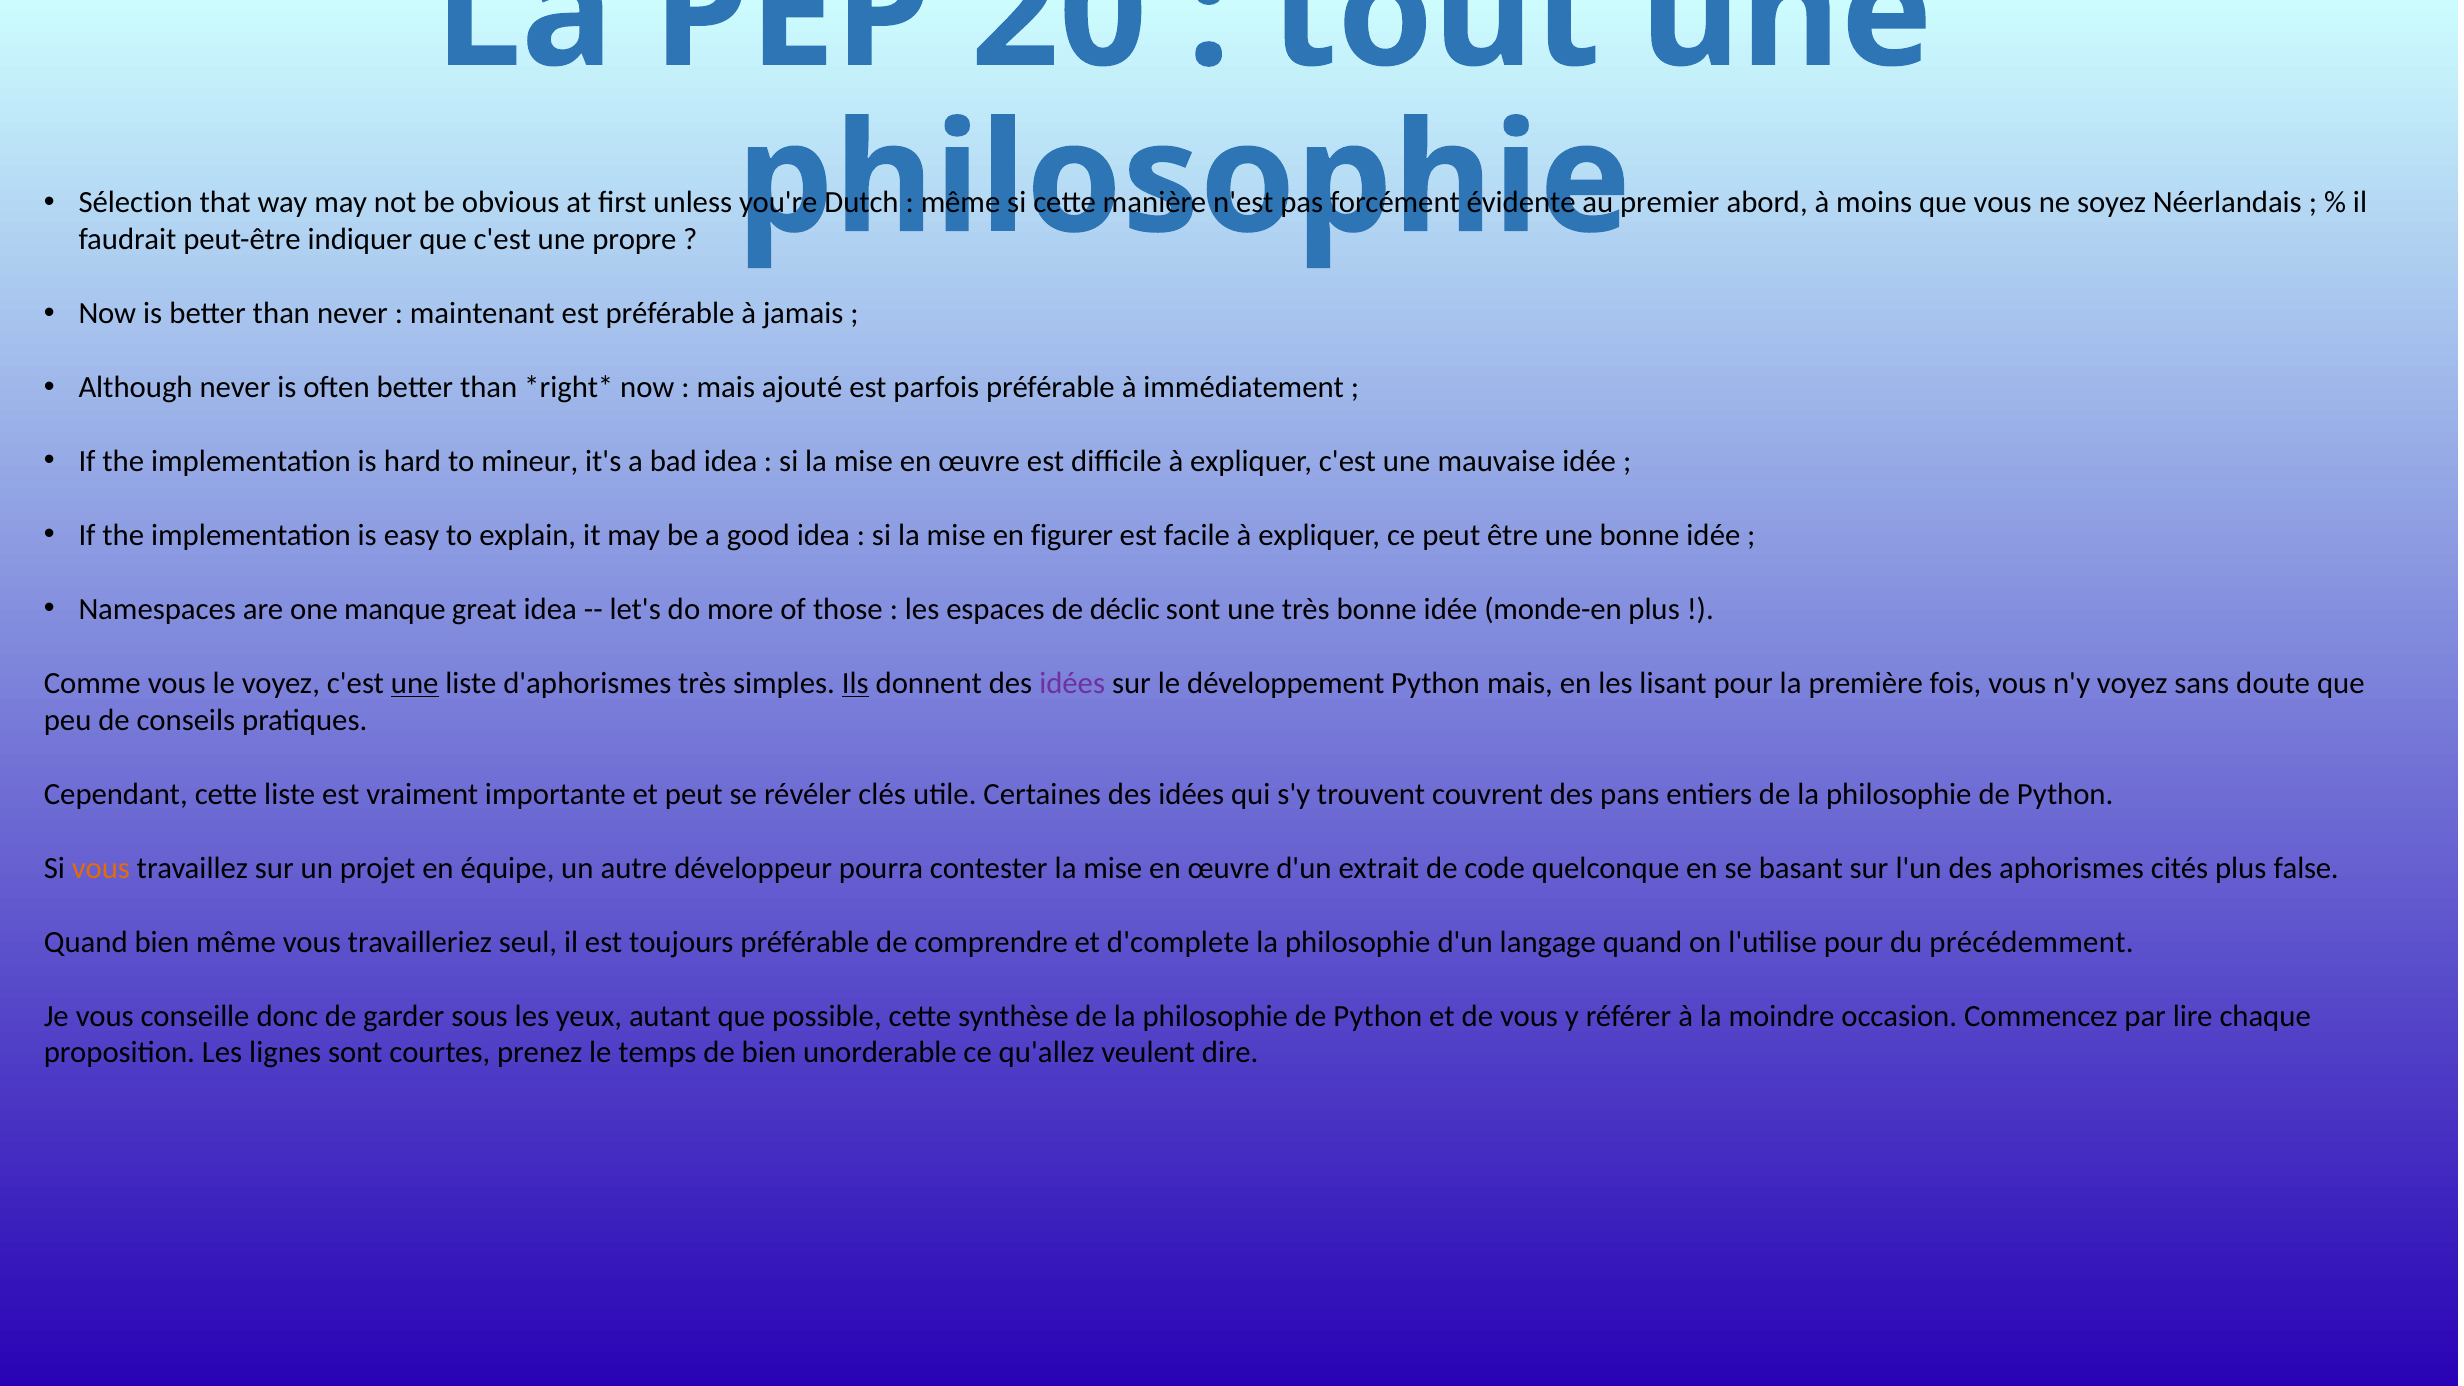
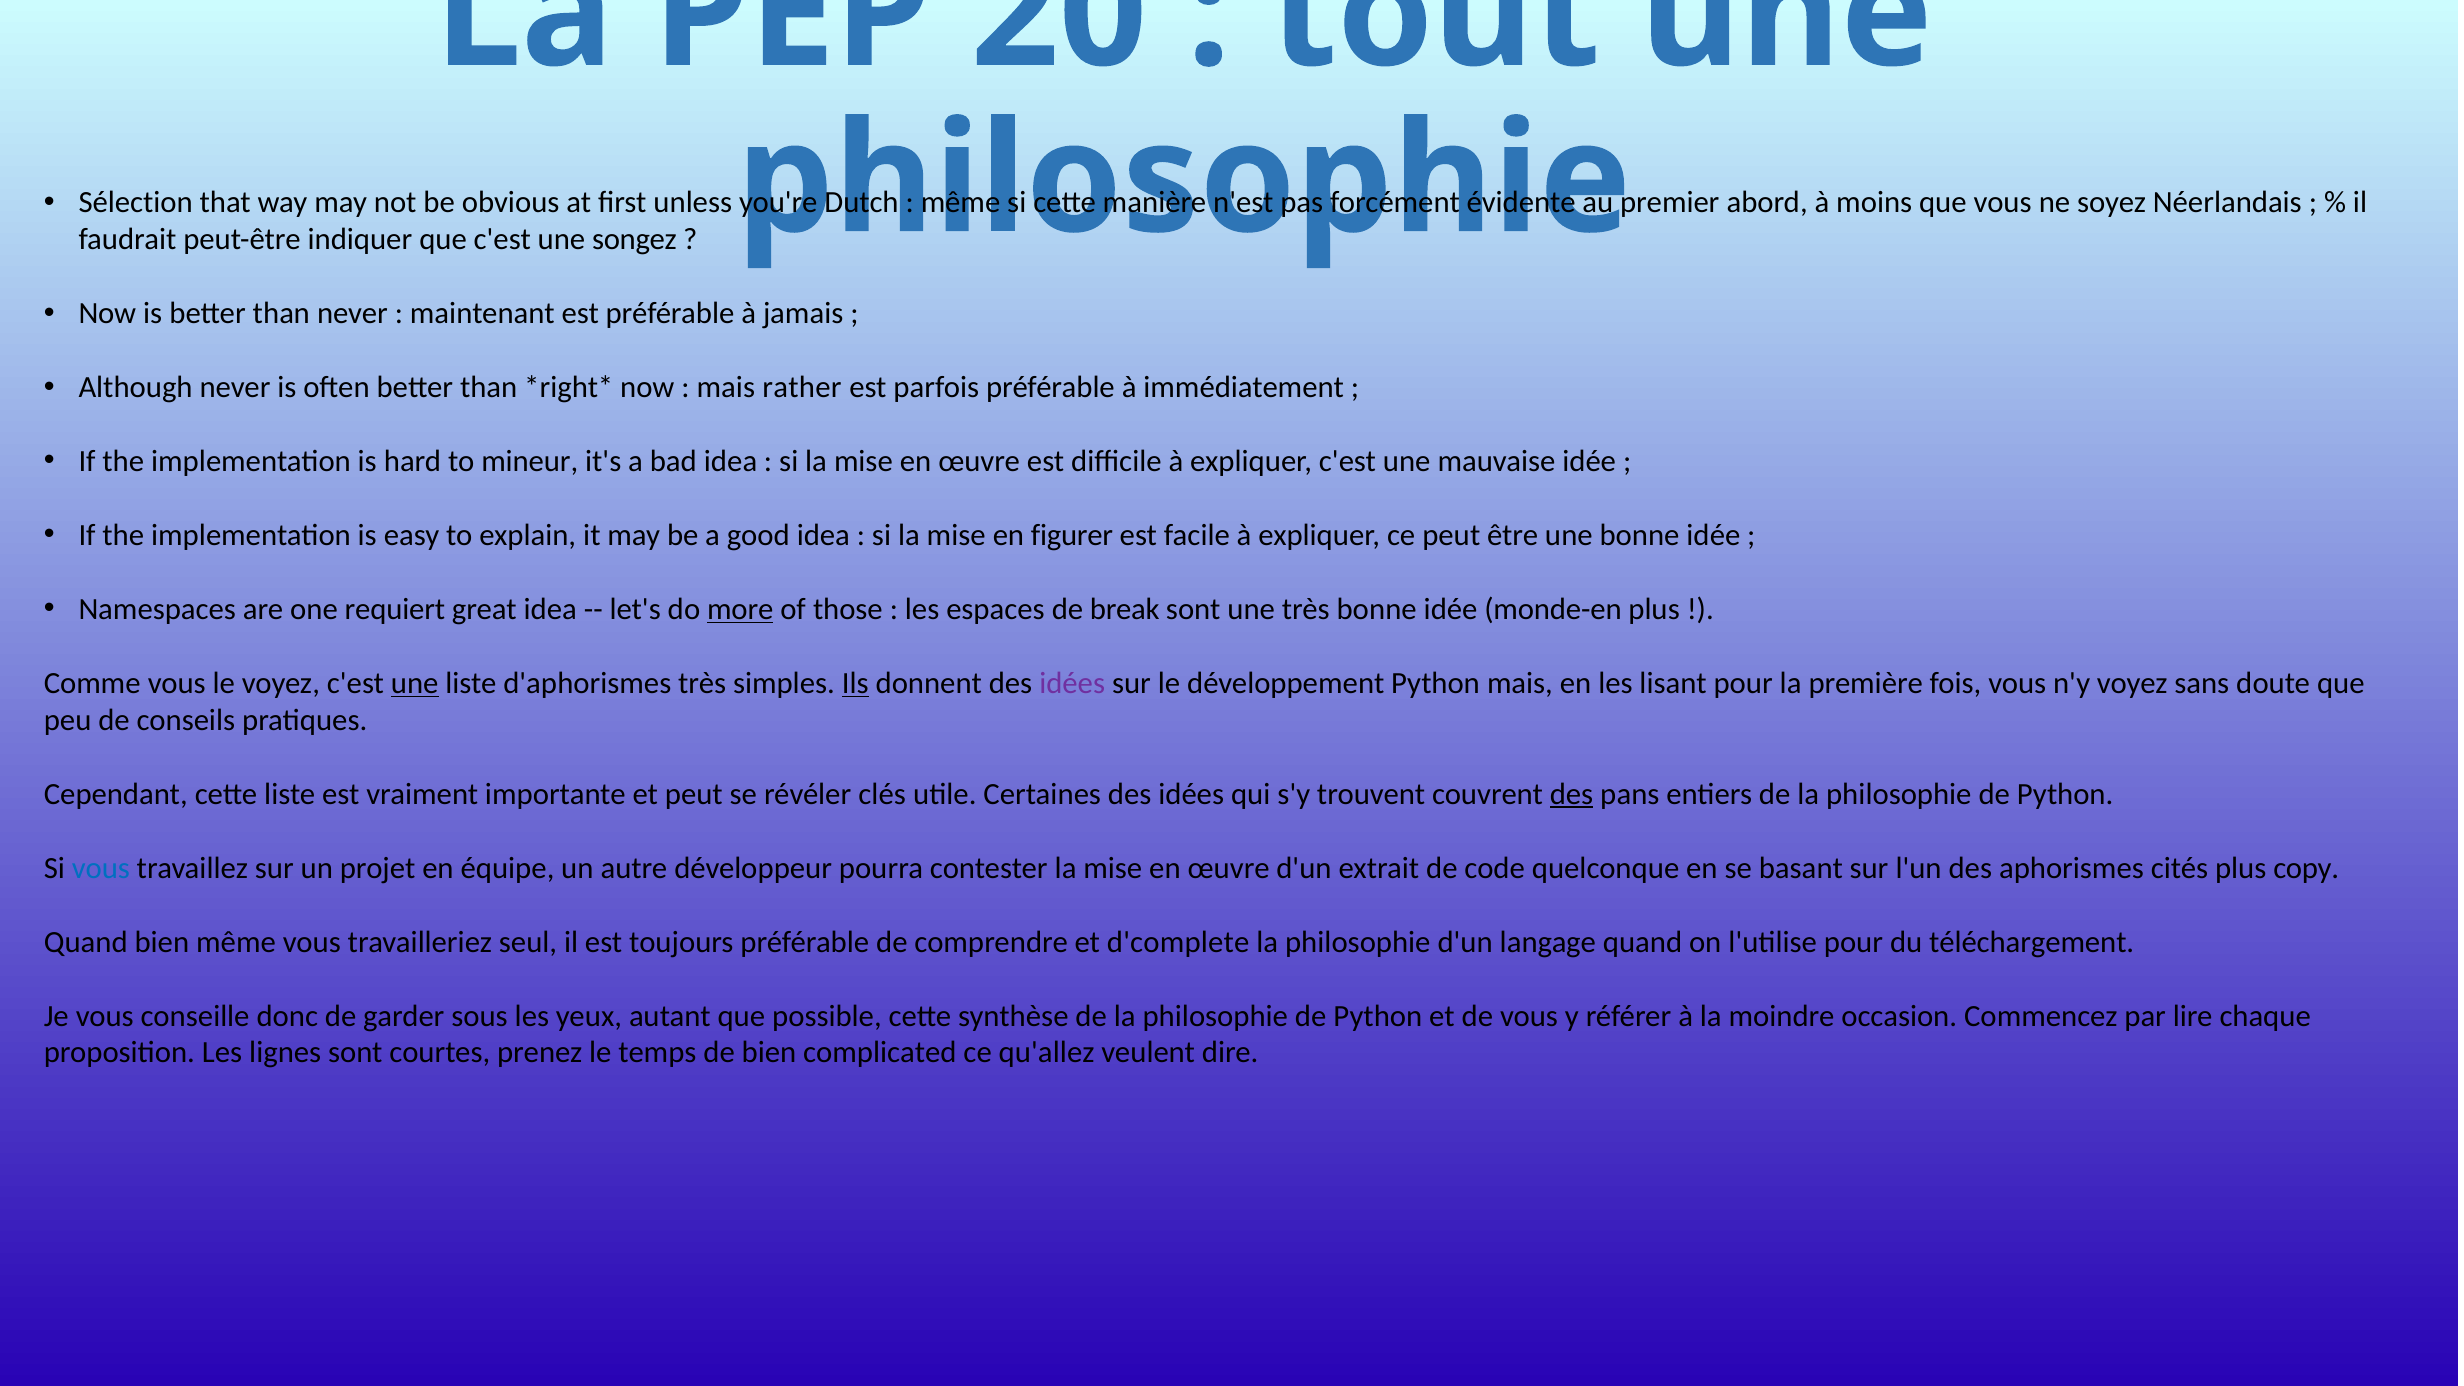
propre: propre -> songez (634, 240)
ajouté: ajouté -> rather (802, 388)
manque: manque -> requiert (395, 609)
more underline: none -> present (740, 609)
déclic: déclic -> break (1125, 609)
des underline: none -> present (1572, 794)
vous colour: orange -> blue (101, 868)
false: false -> copy (2306, 868)
précédemment: précédemment -> téléchargement (2032, 942)
unorderable: unorderable -> complicated (880, 1053)
